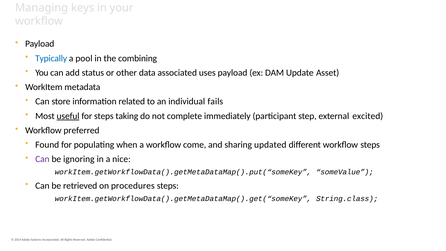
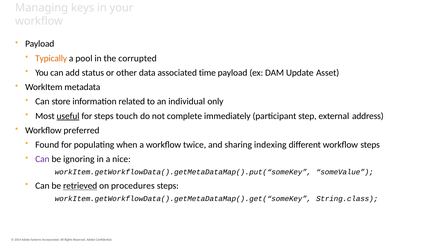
Typically colour: blue -> orange (51, 58)
combining: combining -> corrupted (138, 58)
uses: uses -> time (207, 73)
fails: fails -> only (215, 101)
taking: taking -> touch (127, 116)
excited: excited -> address (368, 116)
come: come -> twice (195, 145)
updated: updated -> indexing (270, 145)
retrieved underline: none -> present (80, 186)
